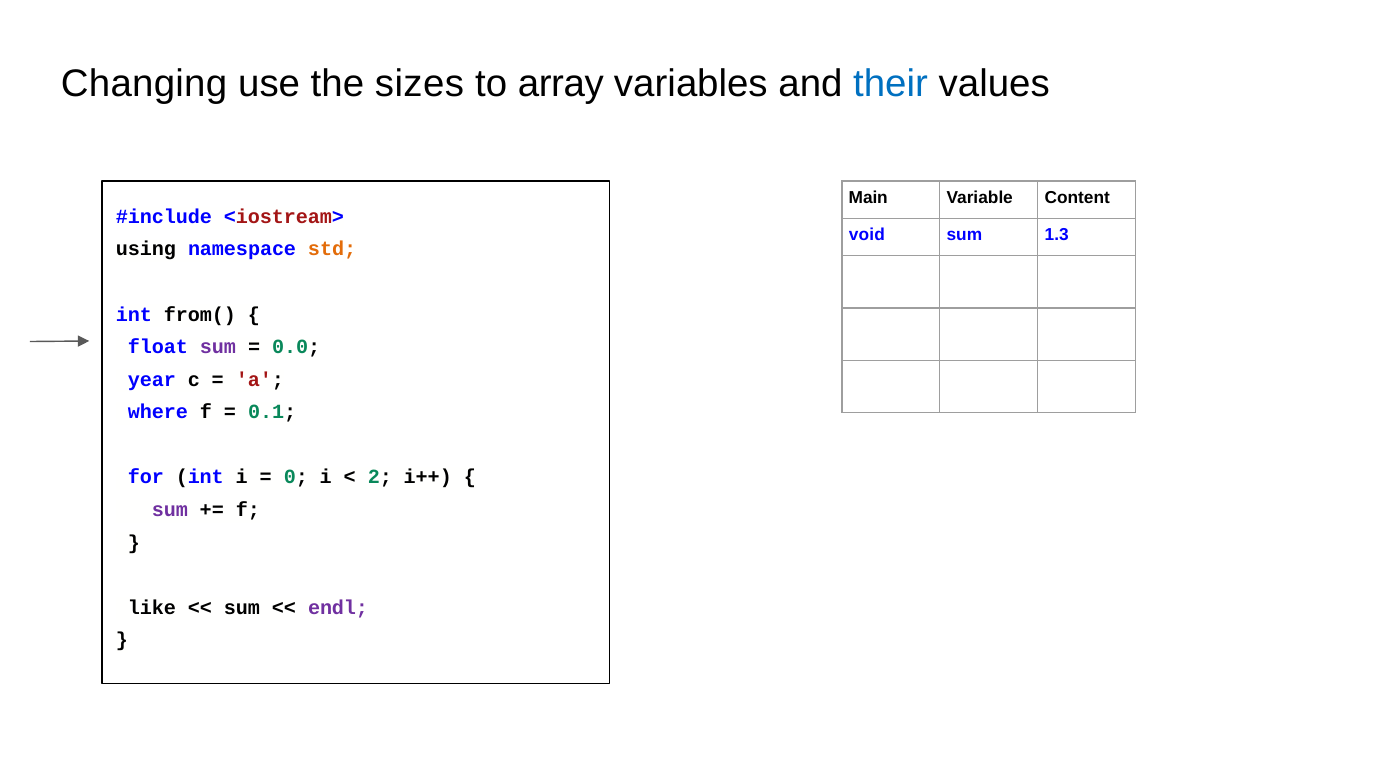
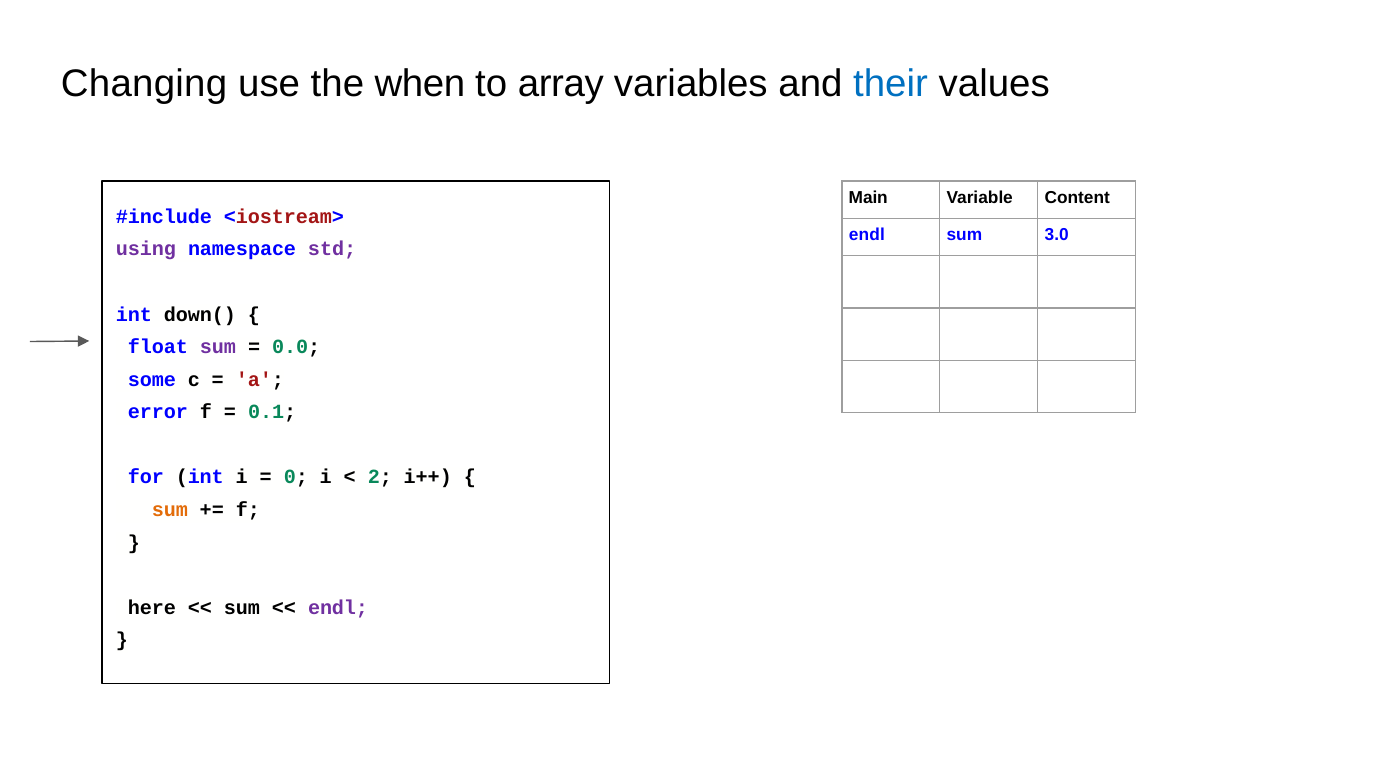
sizes: sizes -> when (420, 84)
void: void -> endl (867, 235)
1.3: 1.3 -> 3.0 (1057, 235)
using colour: black -> purple (146, 249)
std colour: orange -> purple (332, 249)
from(: from( -> down( (200, 315)
year: year -> some (152, 380)
where: where -> error (158, 412)
sum colour: purple -> orange (170, 510)
like: like -> here (152, 608)
